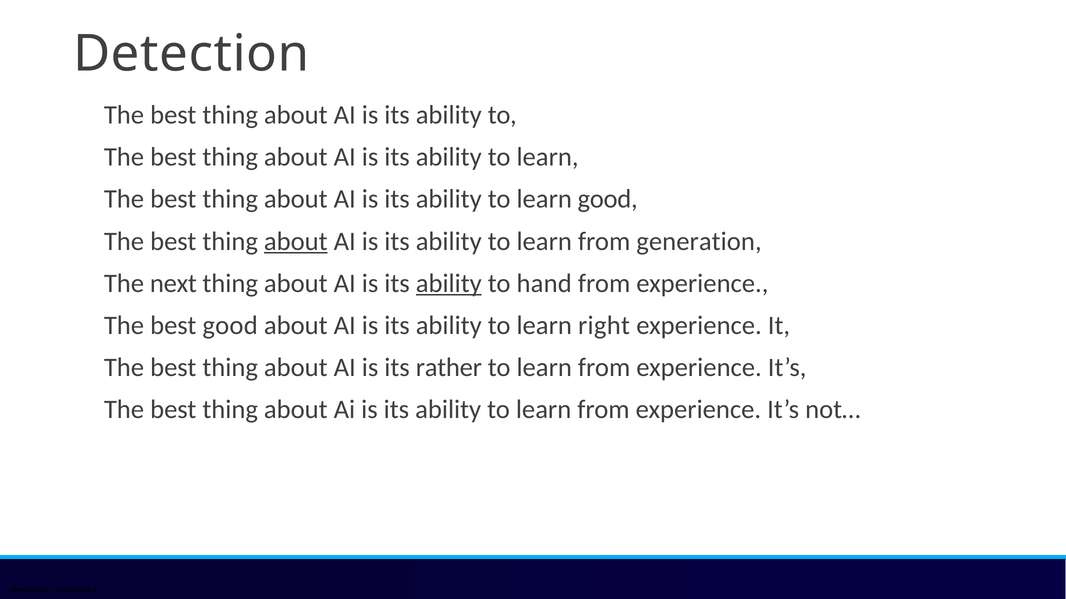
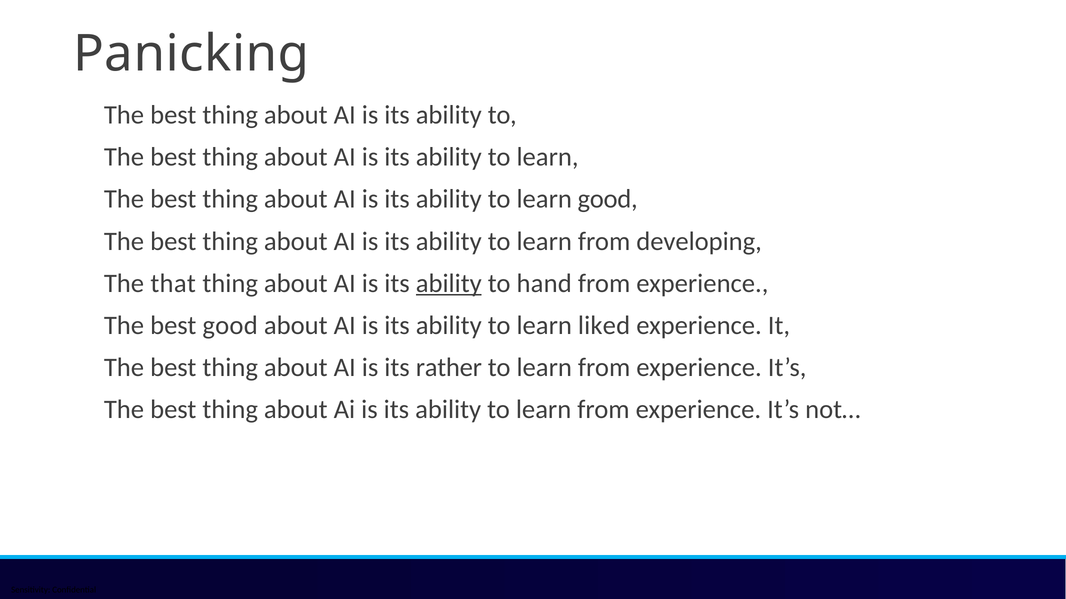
Detection: Detection -> Panicking (191, 54)
about underline: present -> none (296, 241)
generation: generation -> developing (699, 241)
next: next -> that (173, 284)
right: right -> liked (604, 326)
